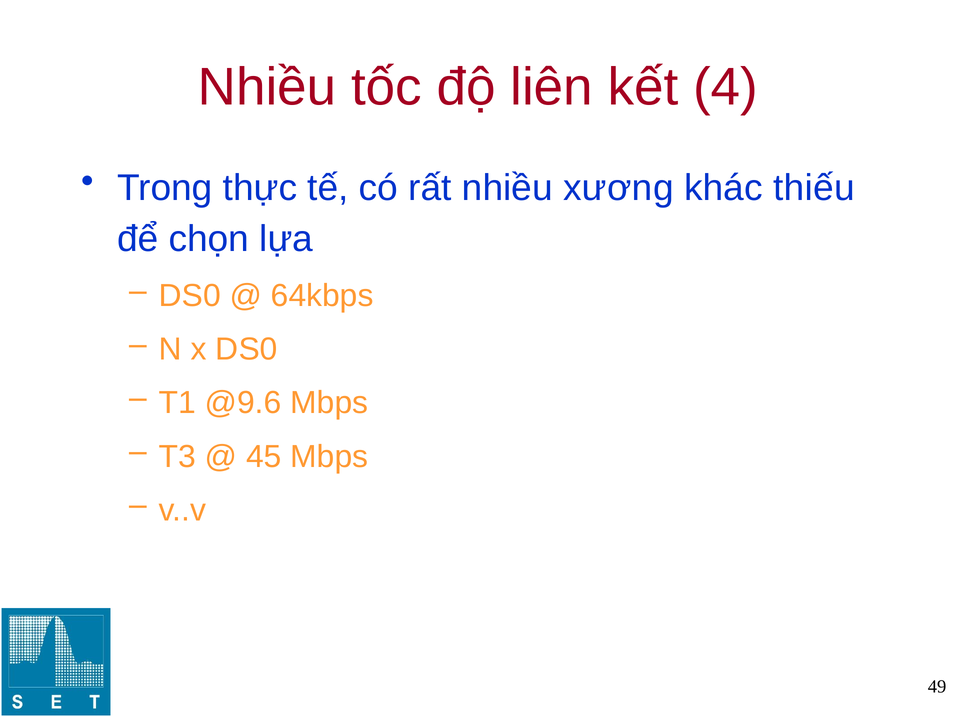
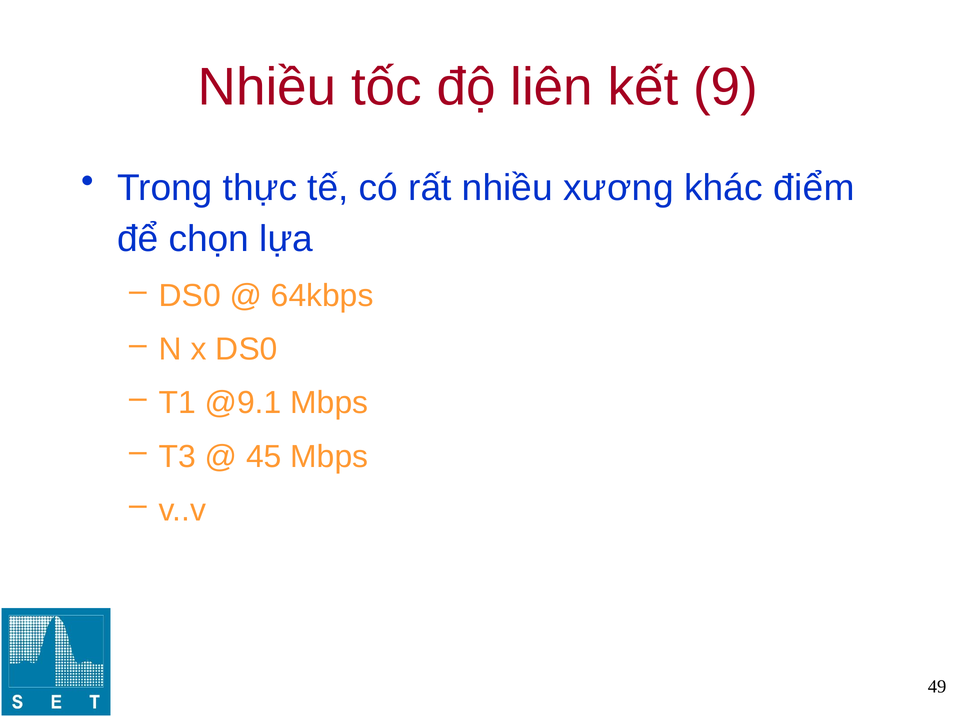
4: 4 -> 9 (725, 87)
thiếu: thiếu -> điểm (814, 188)
@9.6: @9.6 -> @9.1 (243, 403)
